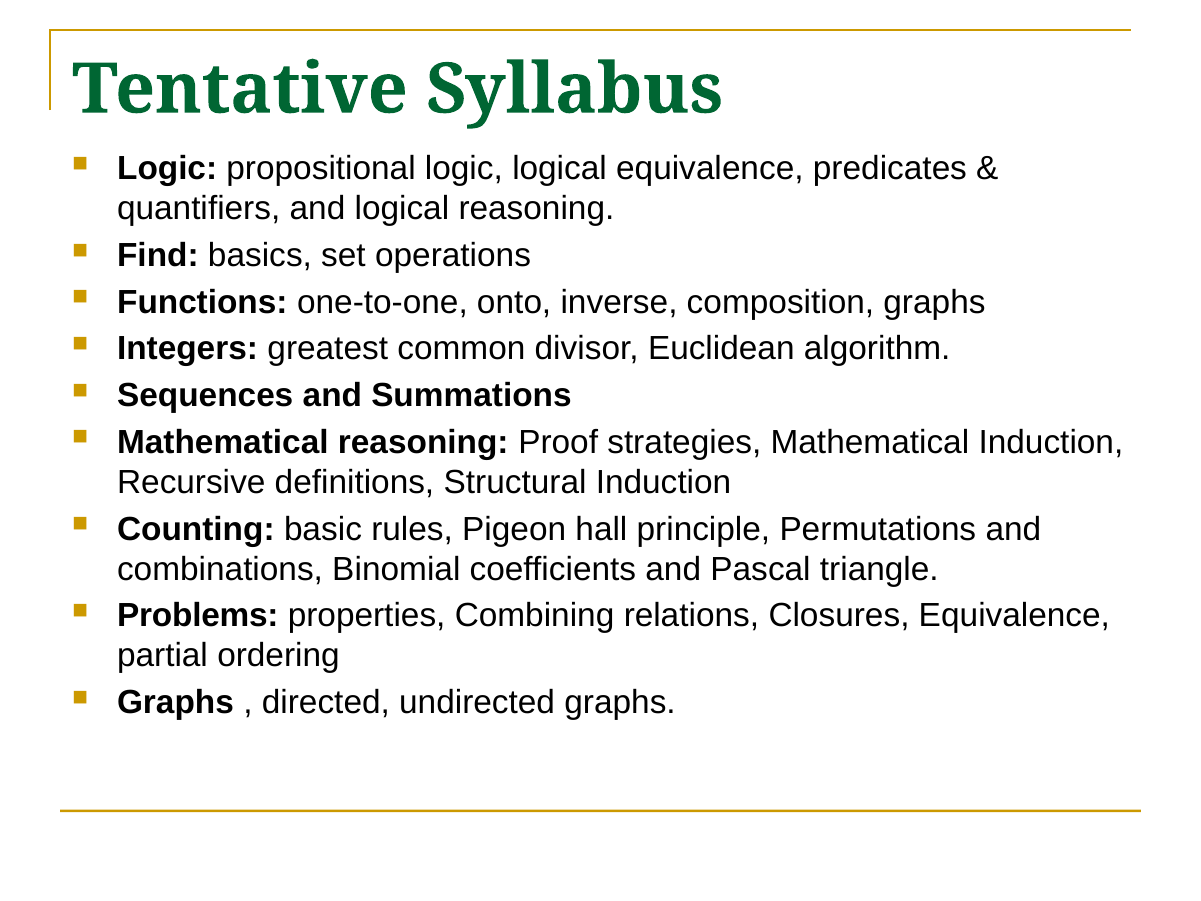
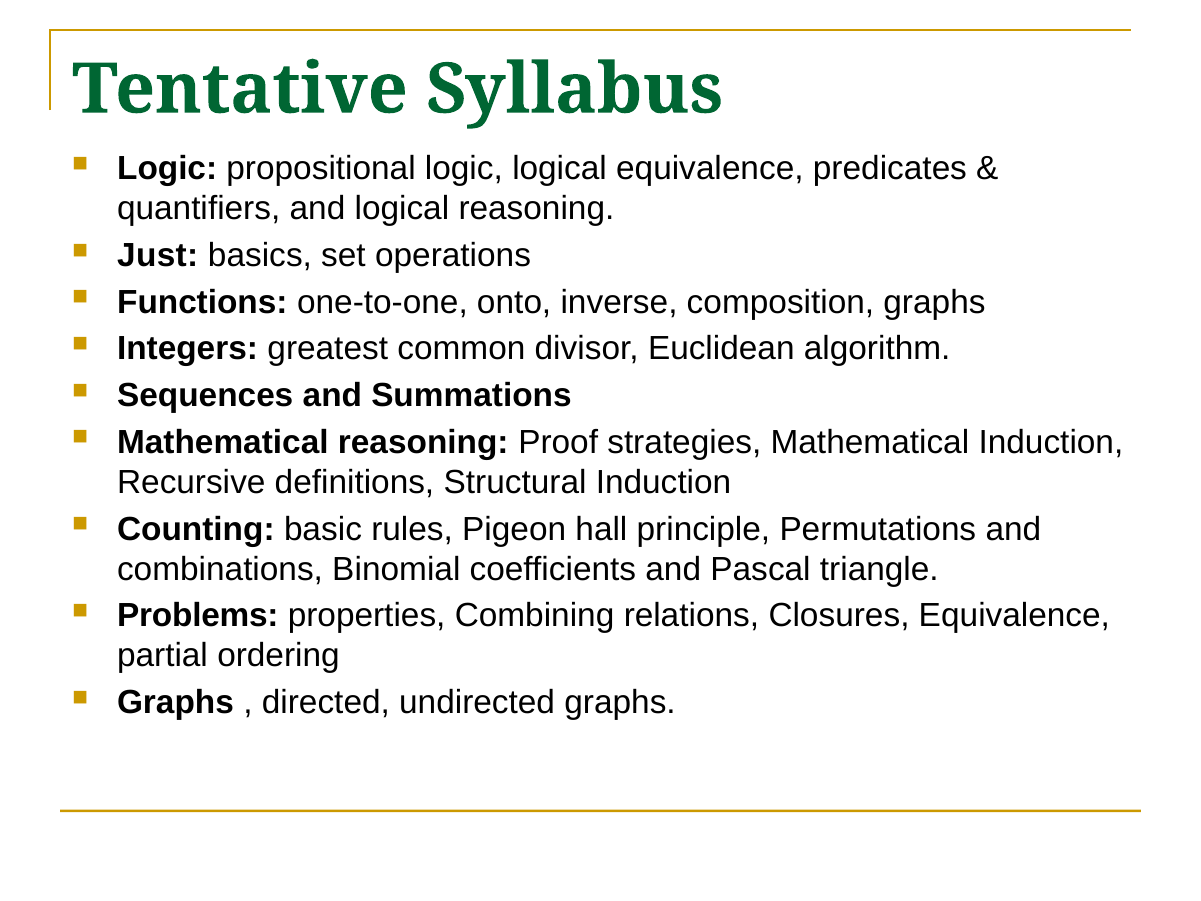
Find: Find -> Just (158, 255)
